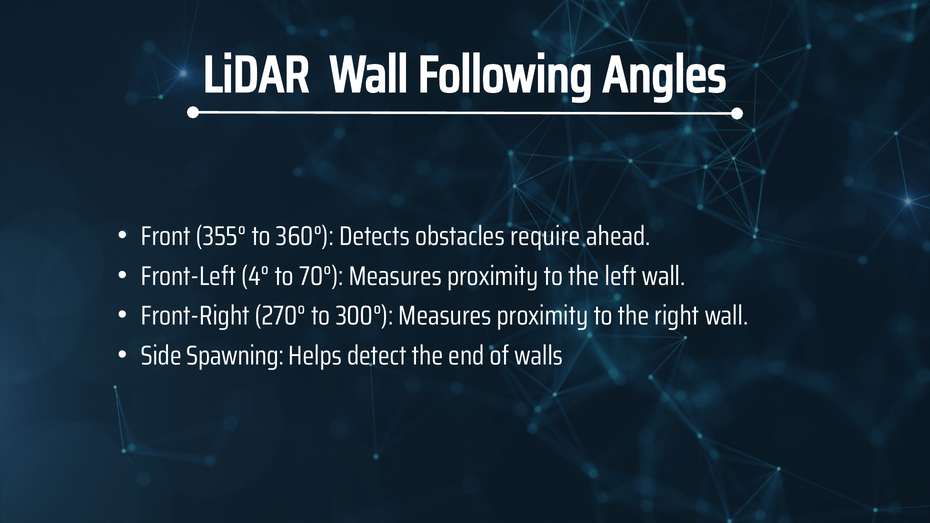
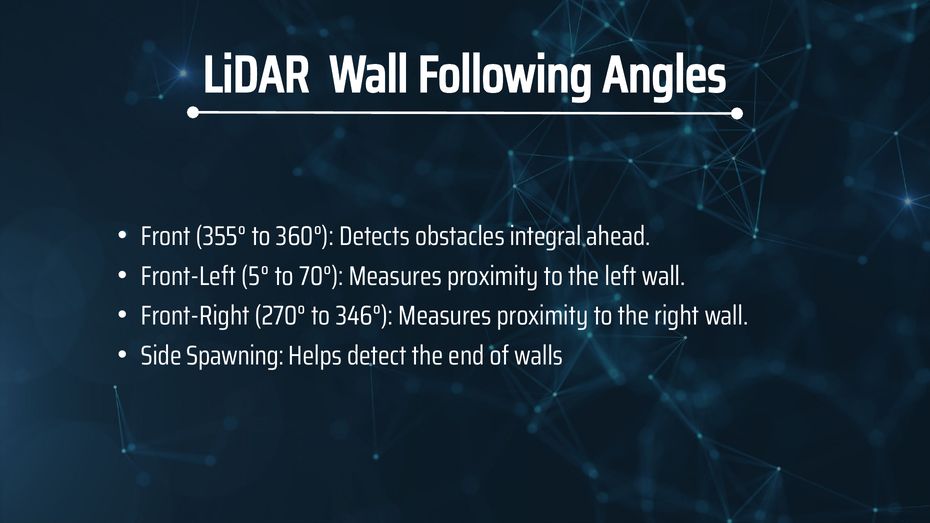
require: require -> integral (546, 236)
4°: 4° -> 5° (255, 276)
300°: 300° -> 346° (364, 316)
